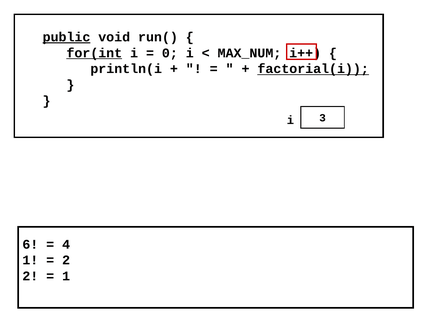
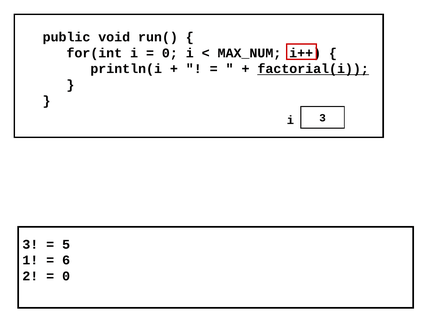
public underline: present -> none (67, 37)
for(int underline: present -> none (94, 53)
6: 6 -> 3 (30, 245)
4: 4 -> 5 (66, 245)
2: 2 -> 6 (66, 260)
1: 1 -> 0 (66, 276)
